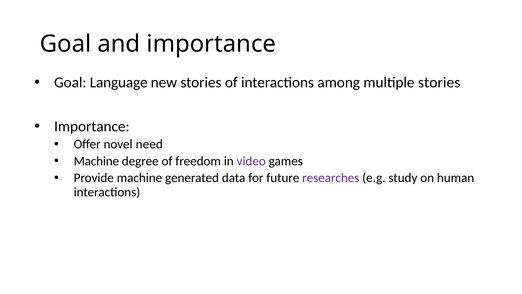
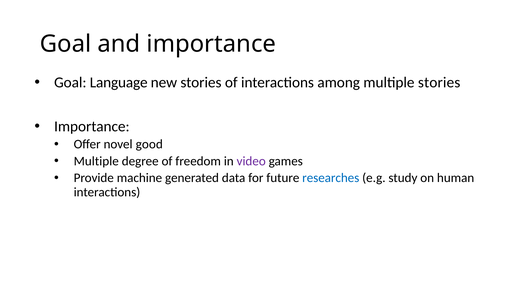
need: need -> good (149, 144)
Machine: Machine -> Multiple (96, 161)
researches colour: purple -> blue (331, 178)
